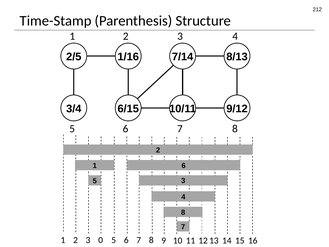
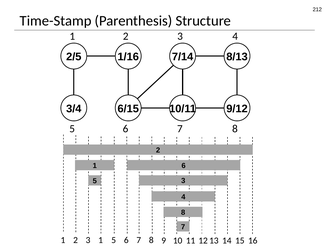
3 0: 0 -> 1 (101, 240)
